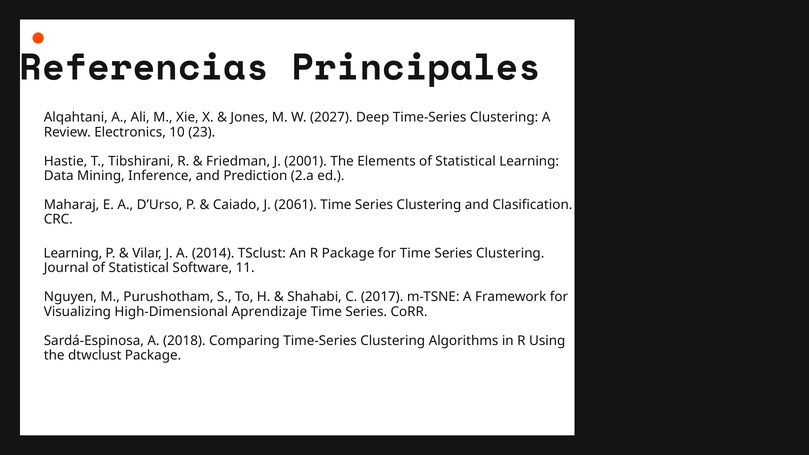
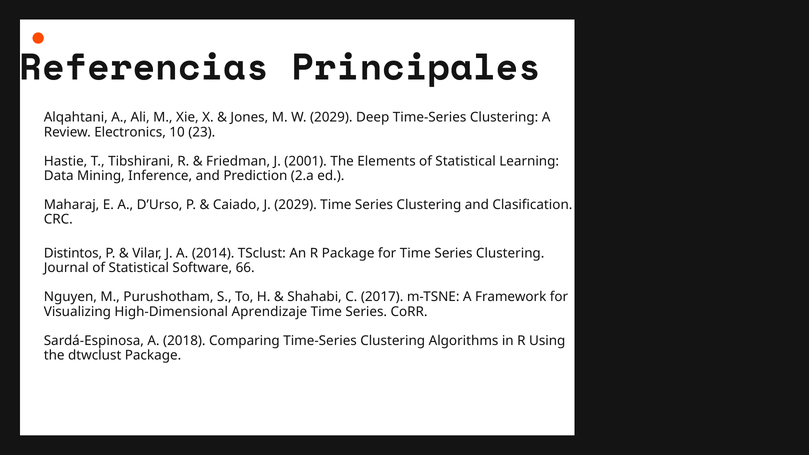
W 2027: 2027 -> 2029 (331, 118)
J 2061: 2061 -> 2029 (296, 205)
Learning: Learning -> Distintos (73, 253)
11: 11 -> 66 (245, 268)
